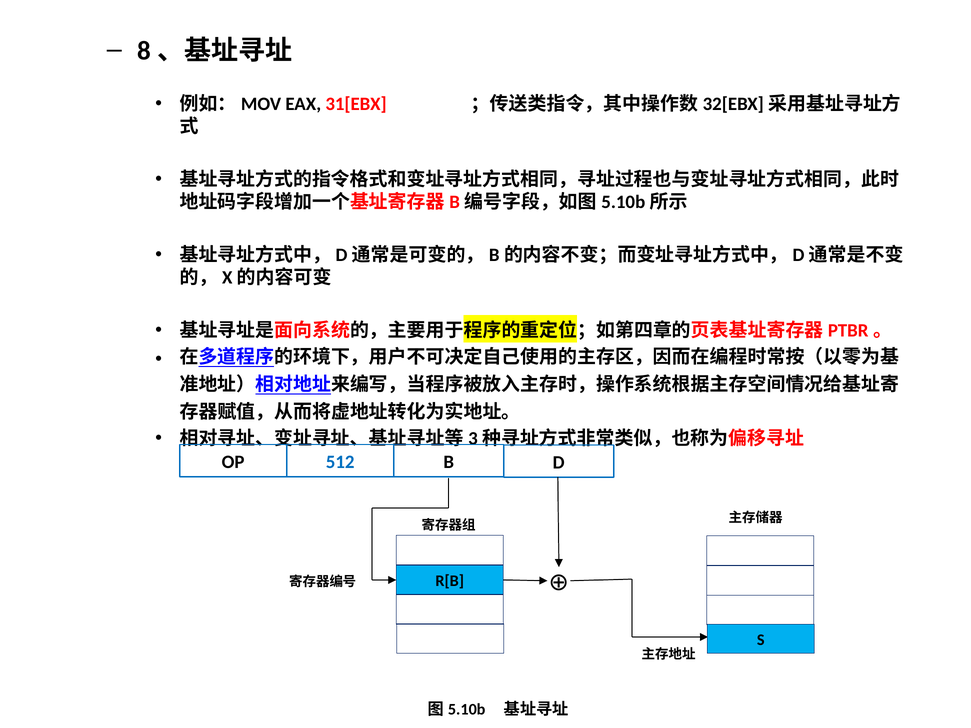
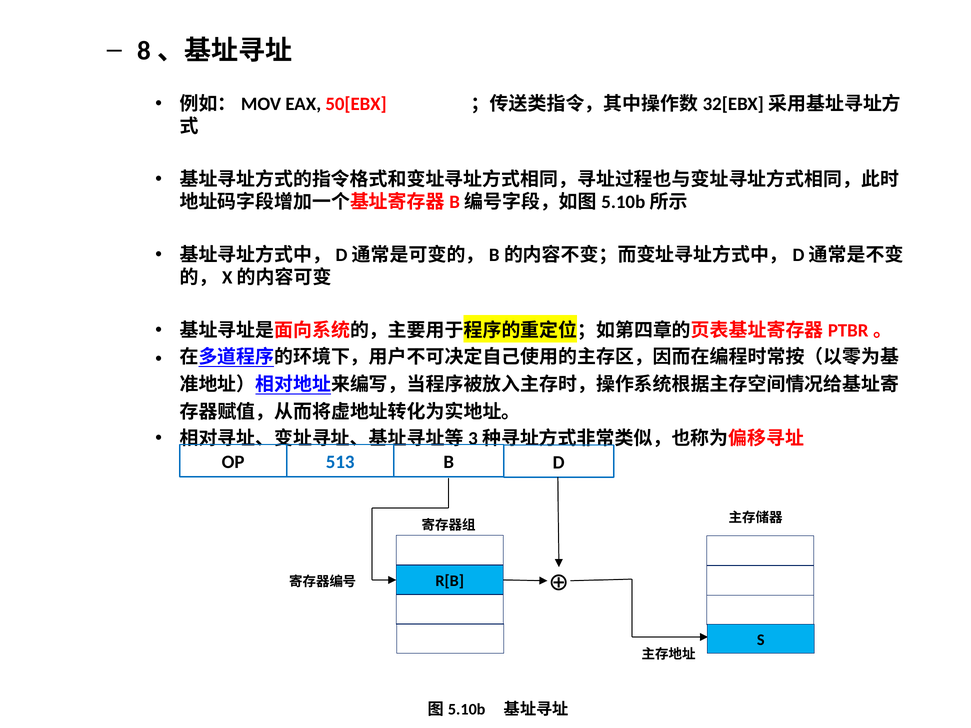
31[EBX: 31[EBX -> 50[EBX (356, 104)
512: 512 -> 513 (340, 462)
